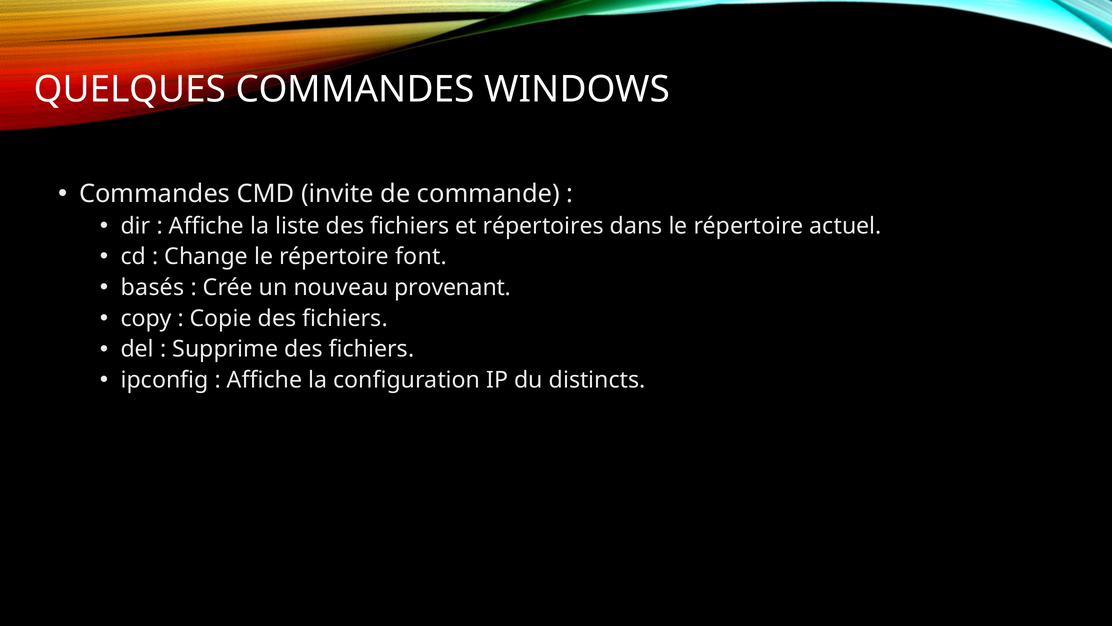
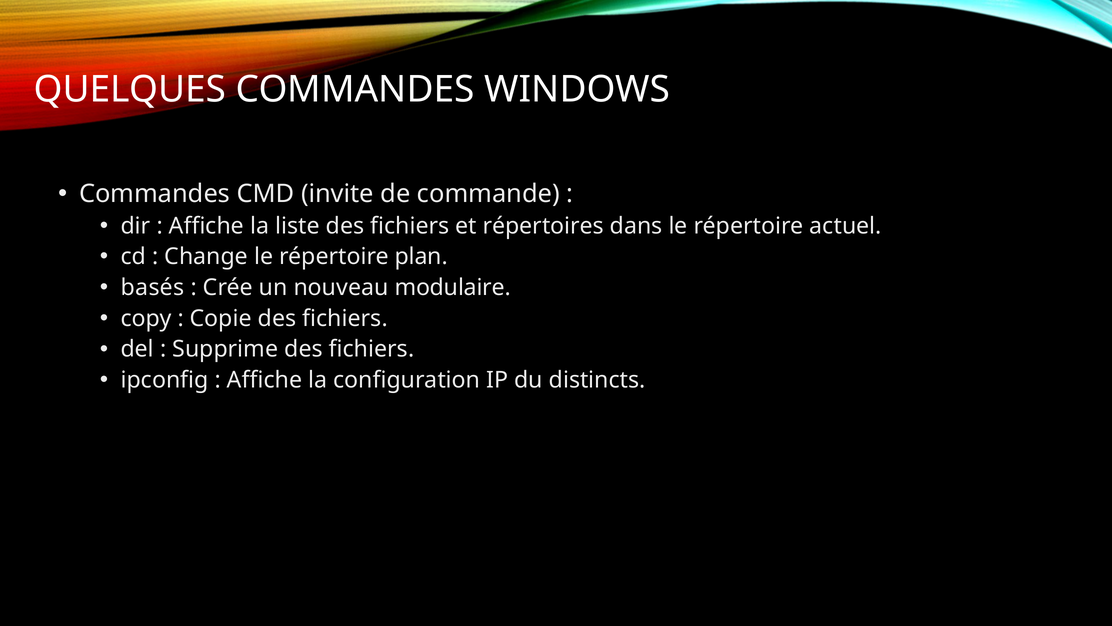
font: font -> plan (421, 257)
provenant: provenant -> modulaire (453, 287)
